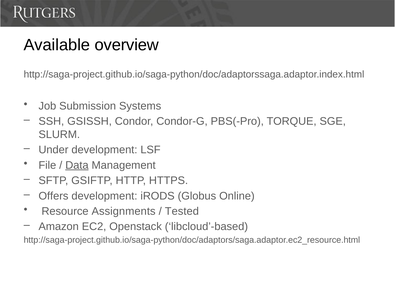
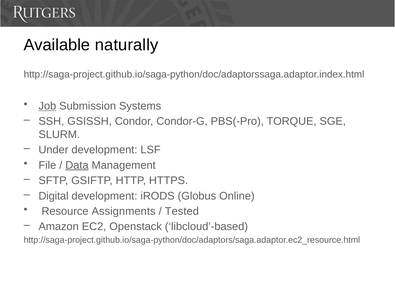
overview: overview -> naturally (127, 45)
Job underline: none -> present (47, 106)
Offers: Offers -> Digital (54, 196)
